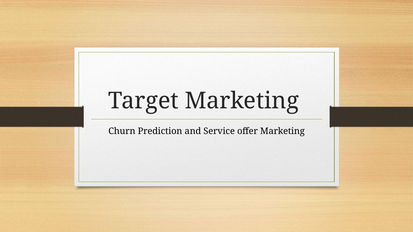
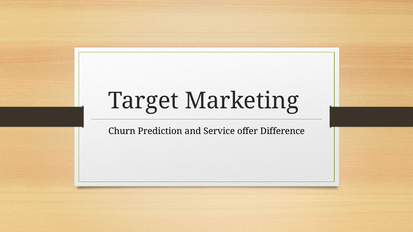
offer Marketing: Marketing -> Difference (282, 132)
